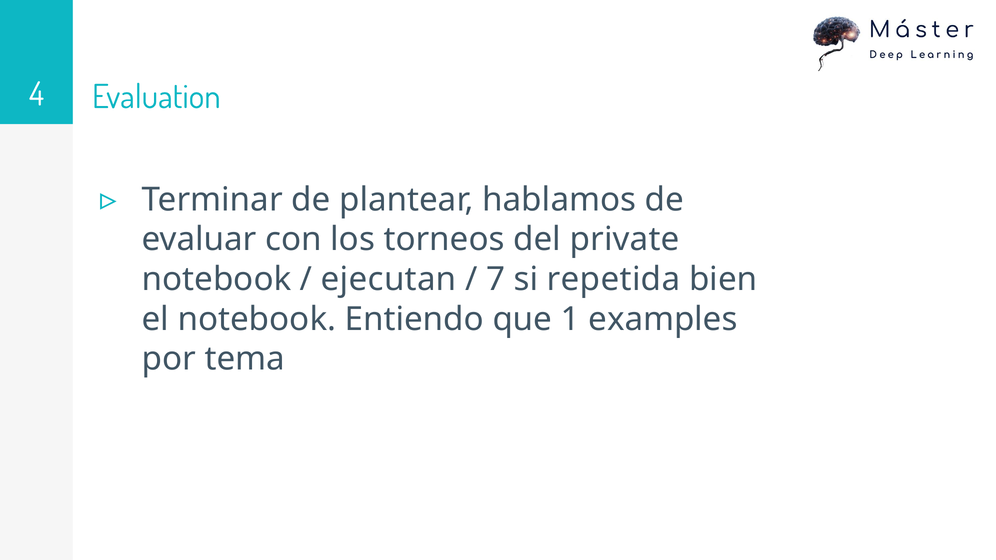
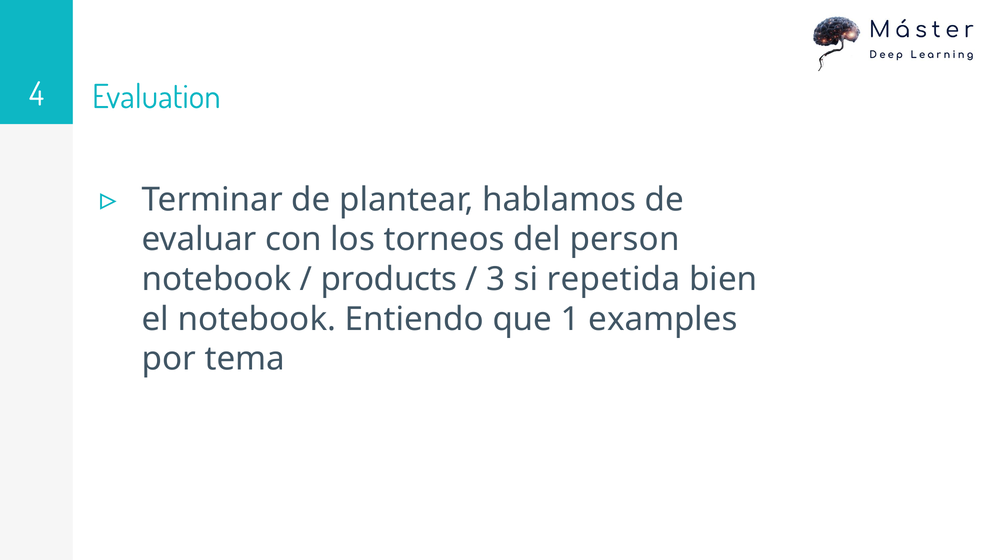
private: private -> person (625, 240)
ejecutan: ejecutan -> products (389, 279)
7: 7 -> 3 (496, 279)
